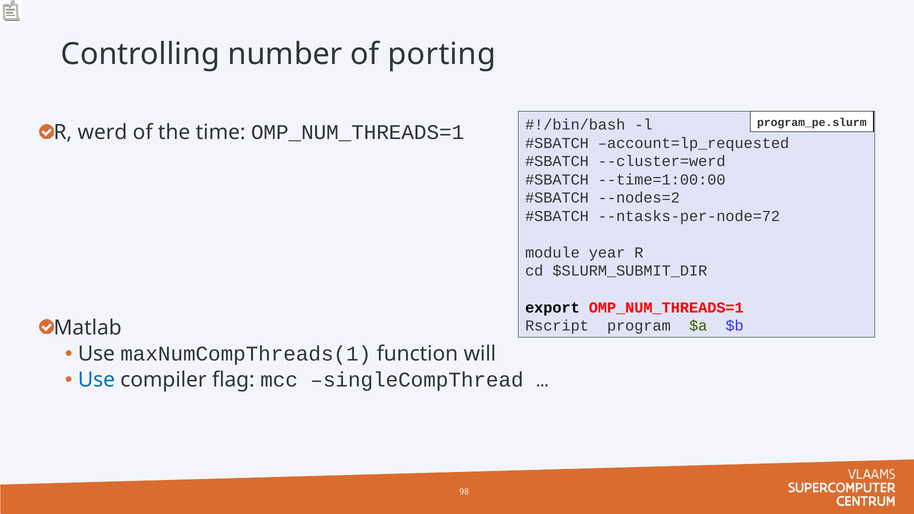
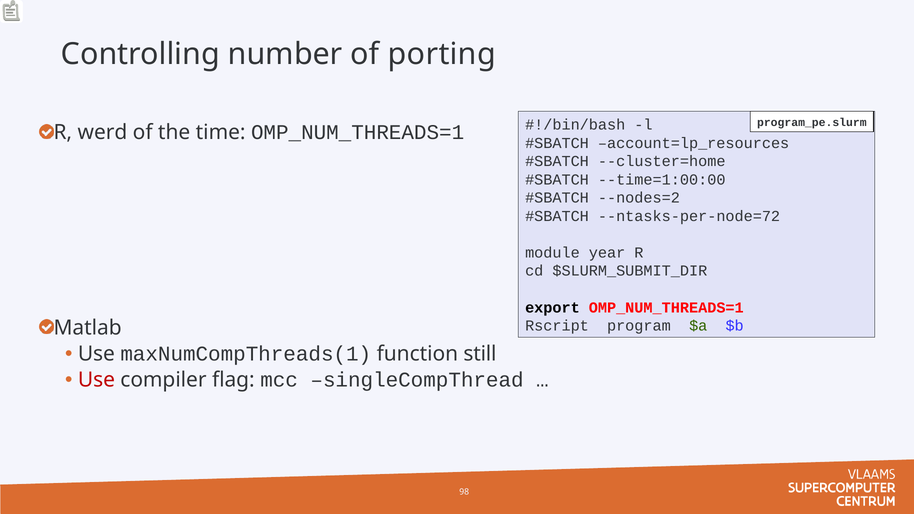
account=lp_requested: account=lp_requested -> account=lp_resources (694, 143)
--cluster=werd: --cluster=werd -> --cluster=home (662, 161)
will: will -> still (480, 354)
Use colour: blue -> red (96, 380)
